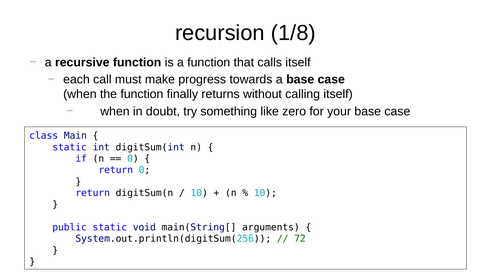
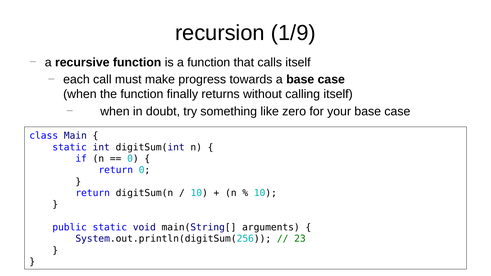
1/8: 1/8 -> 1/9 (293, 33)
72: 72 -> 23 (300, 239)
